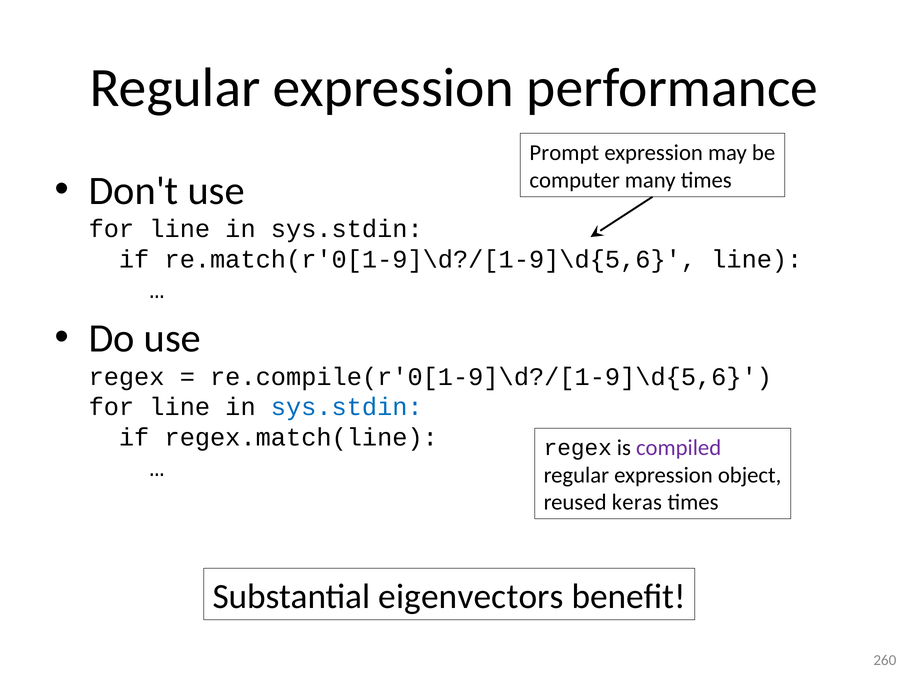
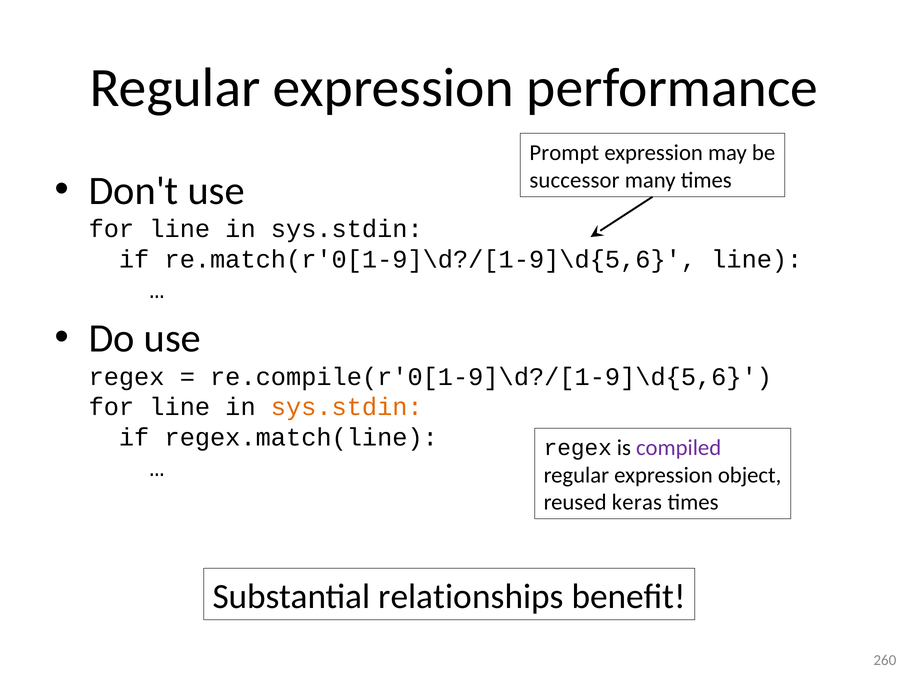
computer: computer -> successor (575, 180)
sys.stdin colour: blue -> orange (347, 407)
eigenvectors: eigenvectors -> relationships (471, 596)
